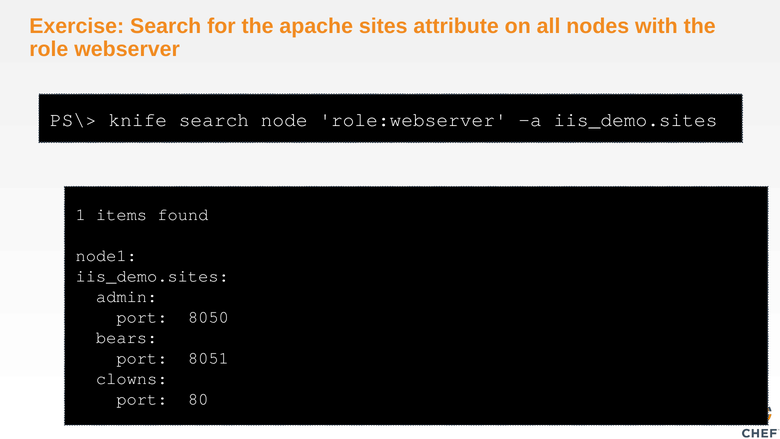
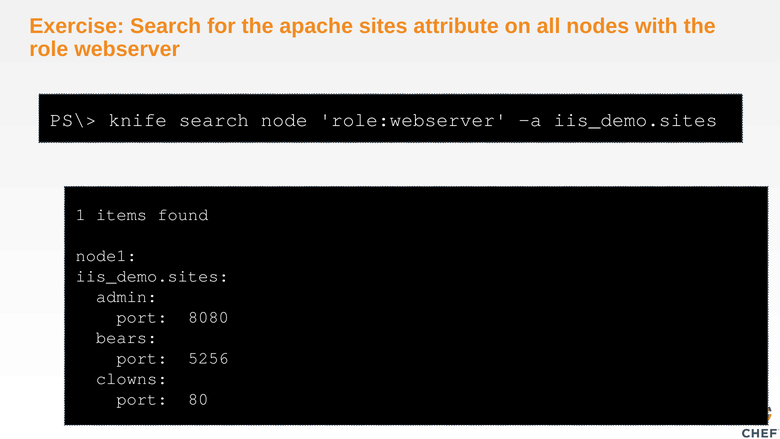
8050: 8050 -> 8080 (208, 317)
8051: 8051 -> 5256 (208, 358)
